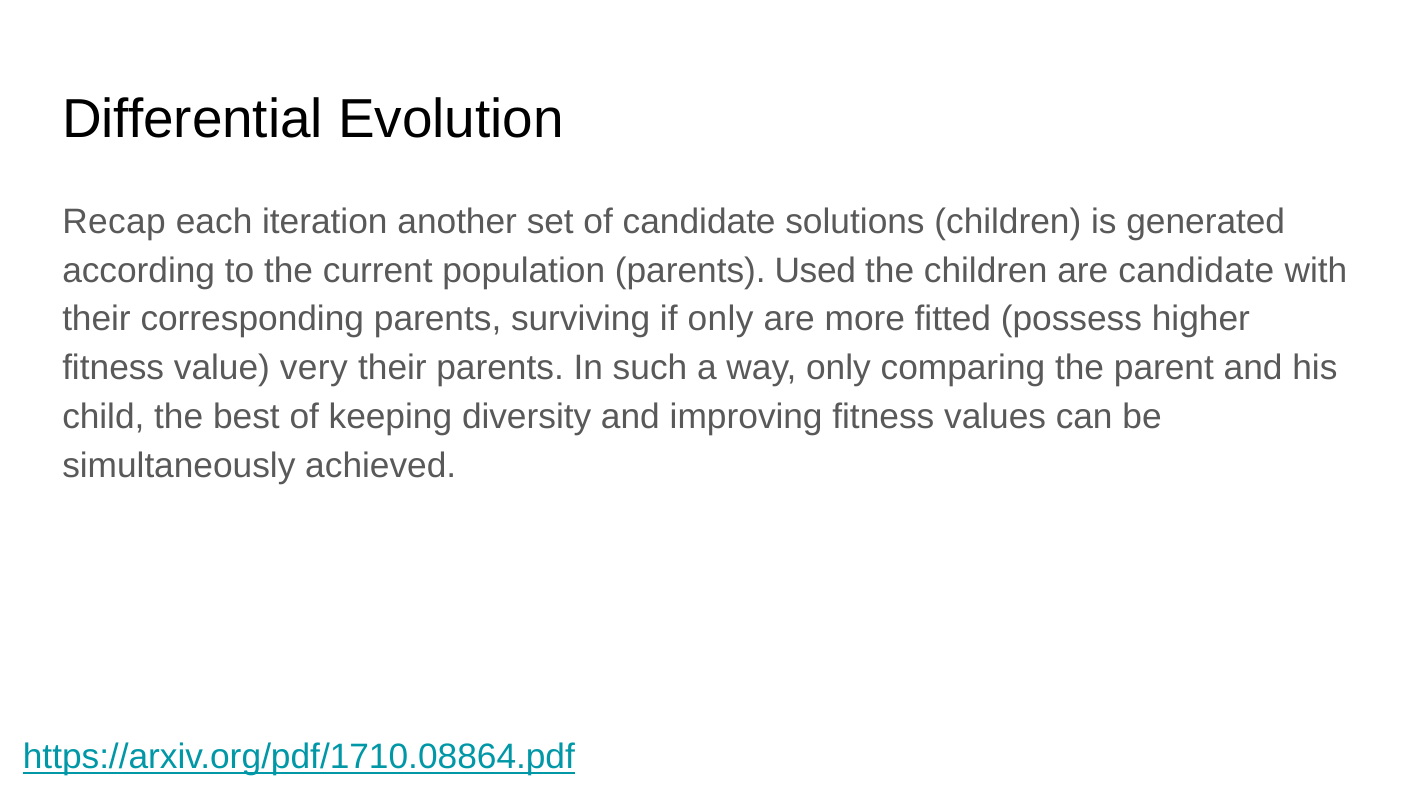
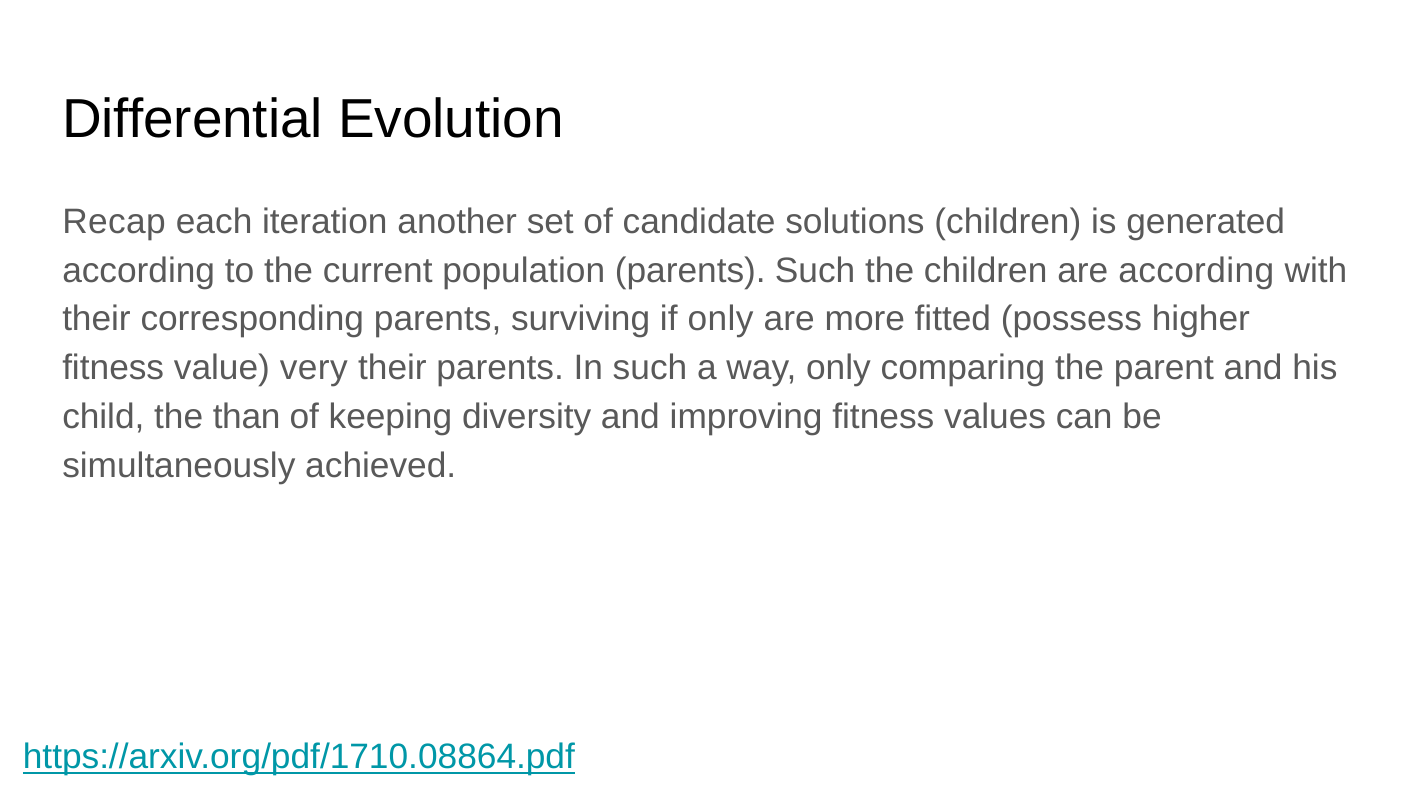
parents Used: Used -> Such (815, 271)
are candidate: candidate -> according (1196, 271)
best: best -> than (247, 417)
